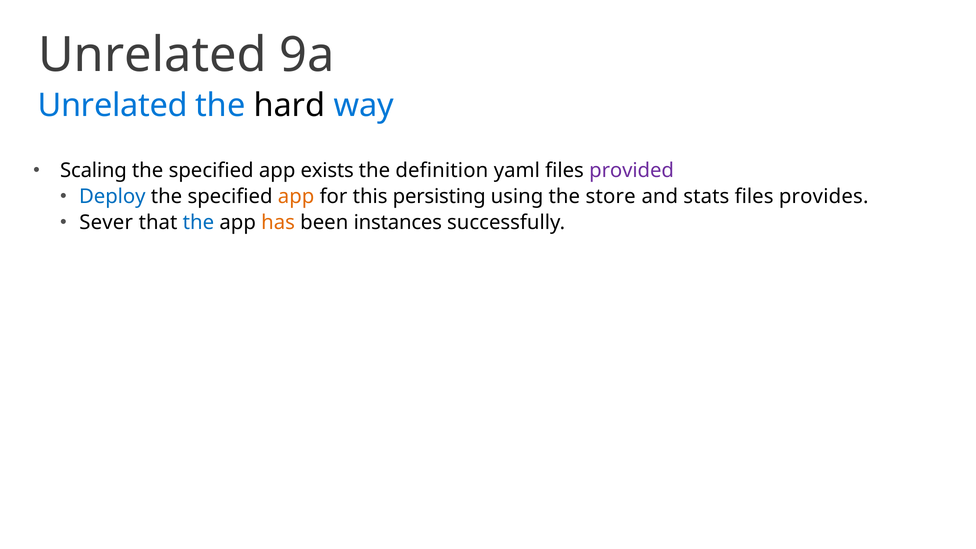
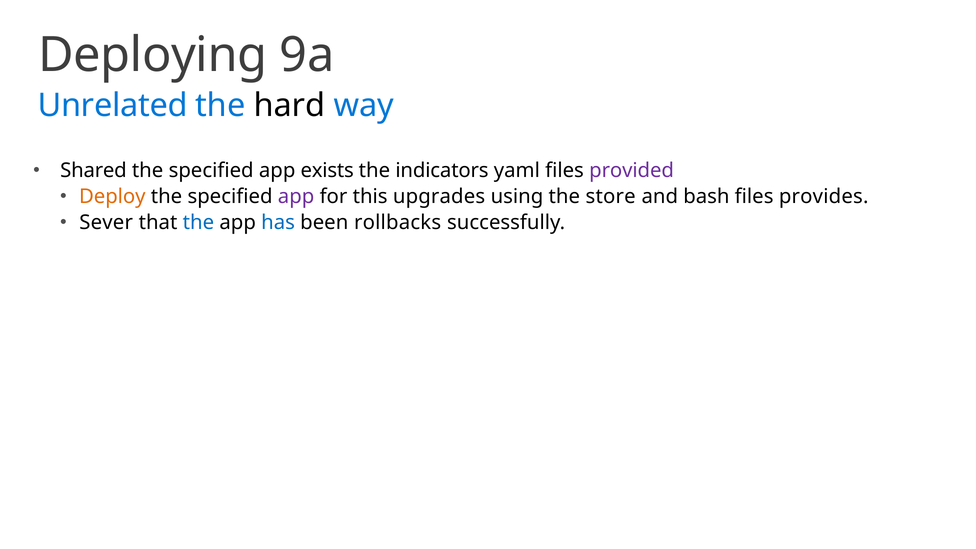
Unrelated: Unrelated -> Deploying (153, 55)
Scaling: Scaling -> Shared (93, 171)
definition: definition -> indicators (442, 171)
Deploy colour: blue -> orange (112, 197)
app colour: orange -> purple (296, 197)
persisting: persisting -> upgrades (439, 197)
stats: stats -> bash (706, 197)
has colour: orange -> blue (278, 223)
instances: instances -> rollbacks (398, 223)
